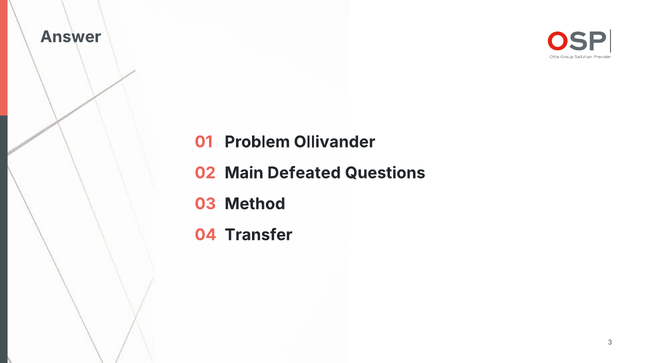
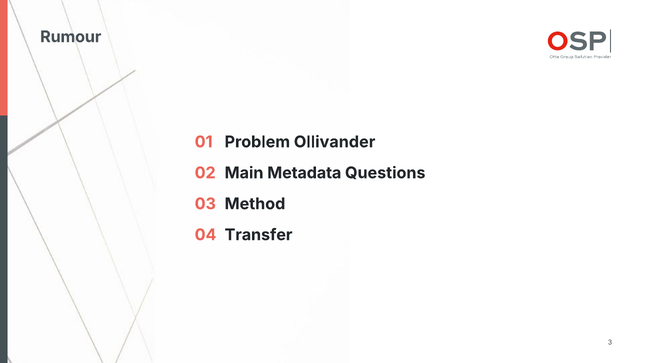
Answer: Answer -> Rumour (71, 37)
Defeated: Defeated -> Metadata (304, 173)
